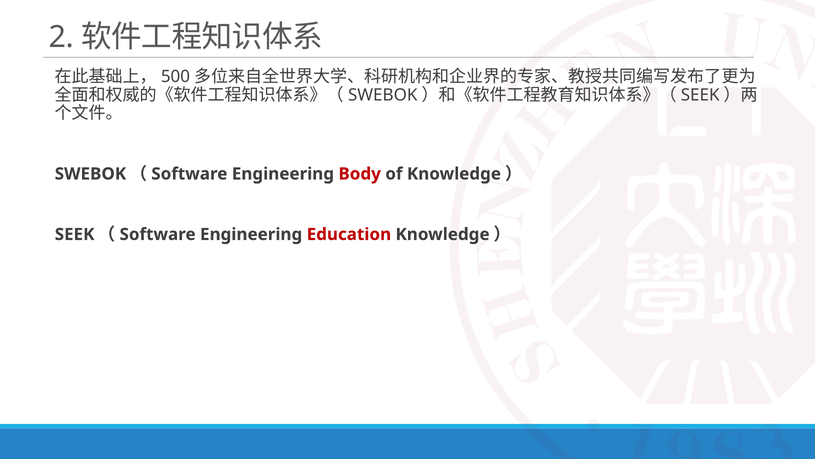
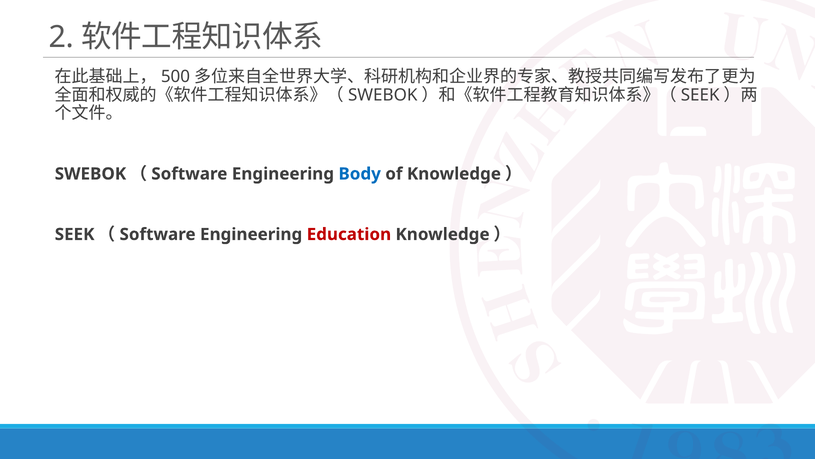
Body colour: red -> blue (360, 174)
